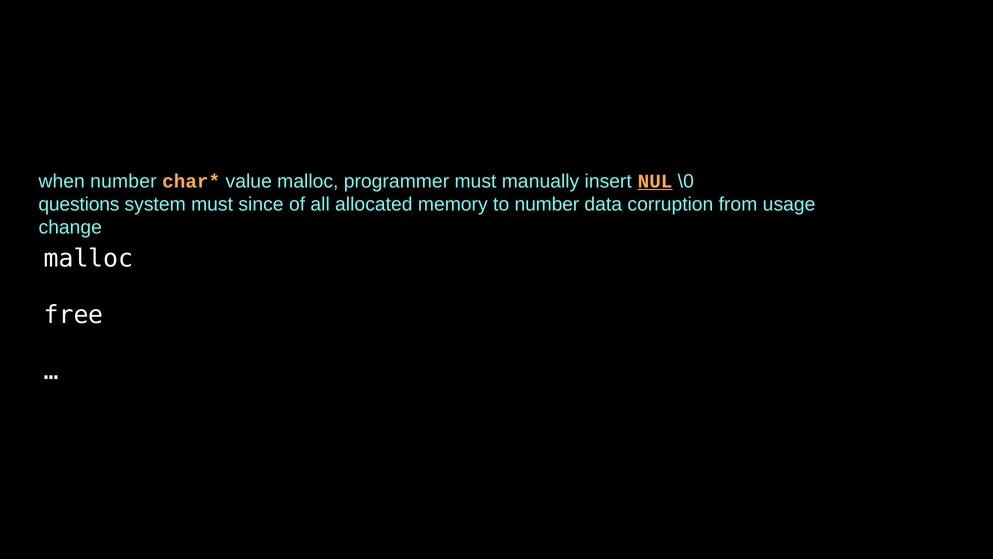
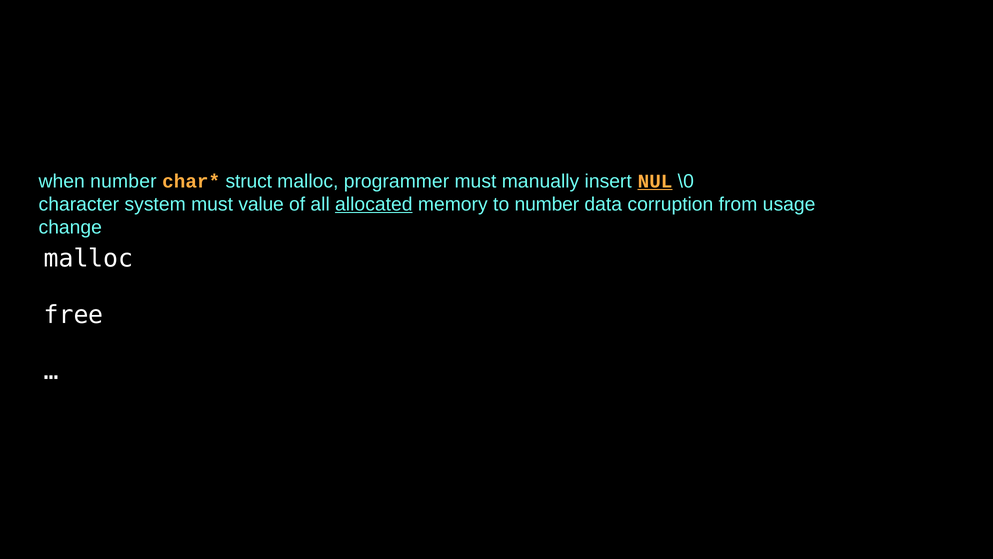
value: value -> struct (249, 181)
questions: questions -> character (79, 204)
since: since -> value (261, 204)
allocated underline: none -> present (374, 204)
